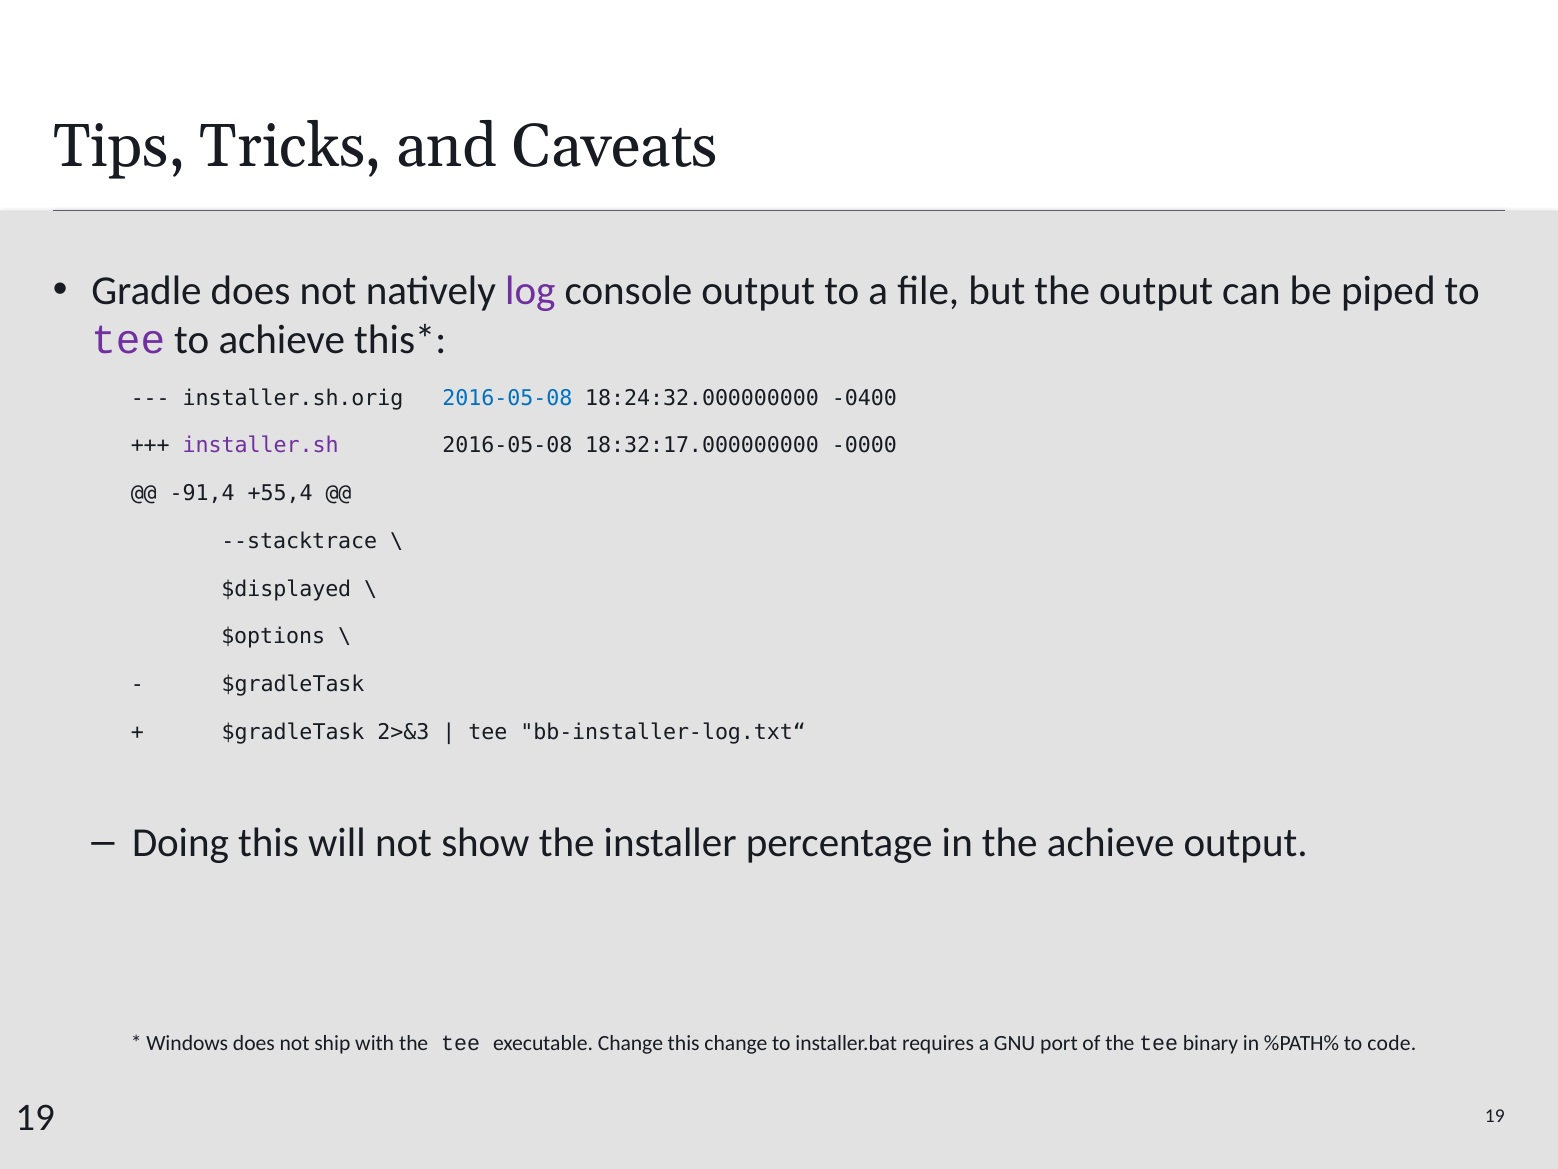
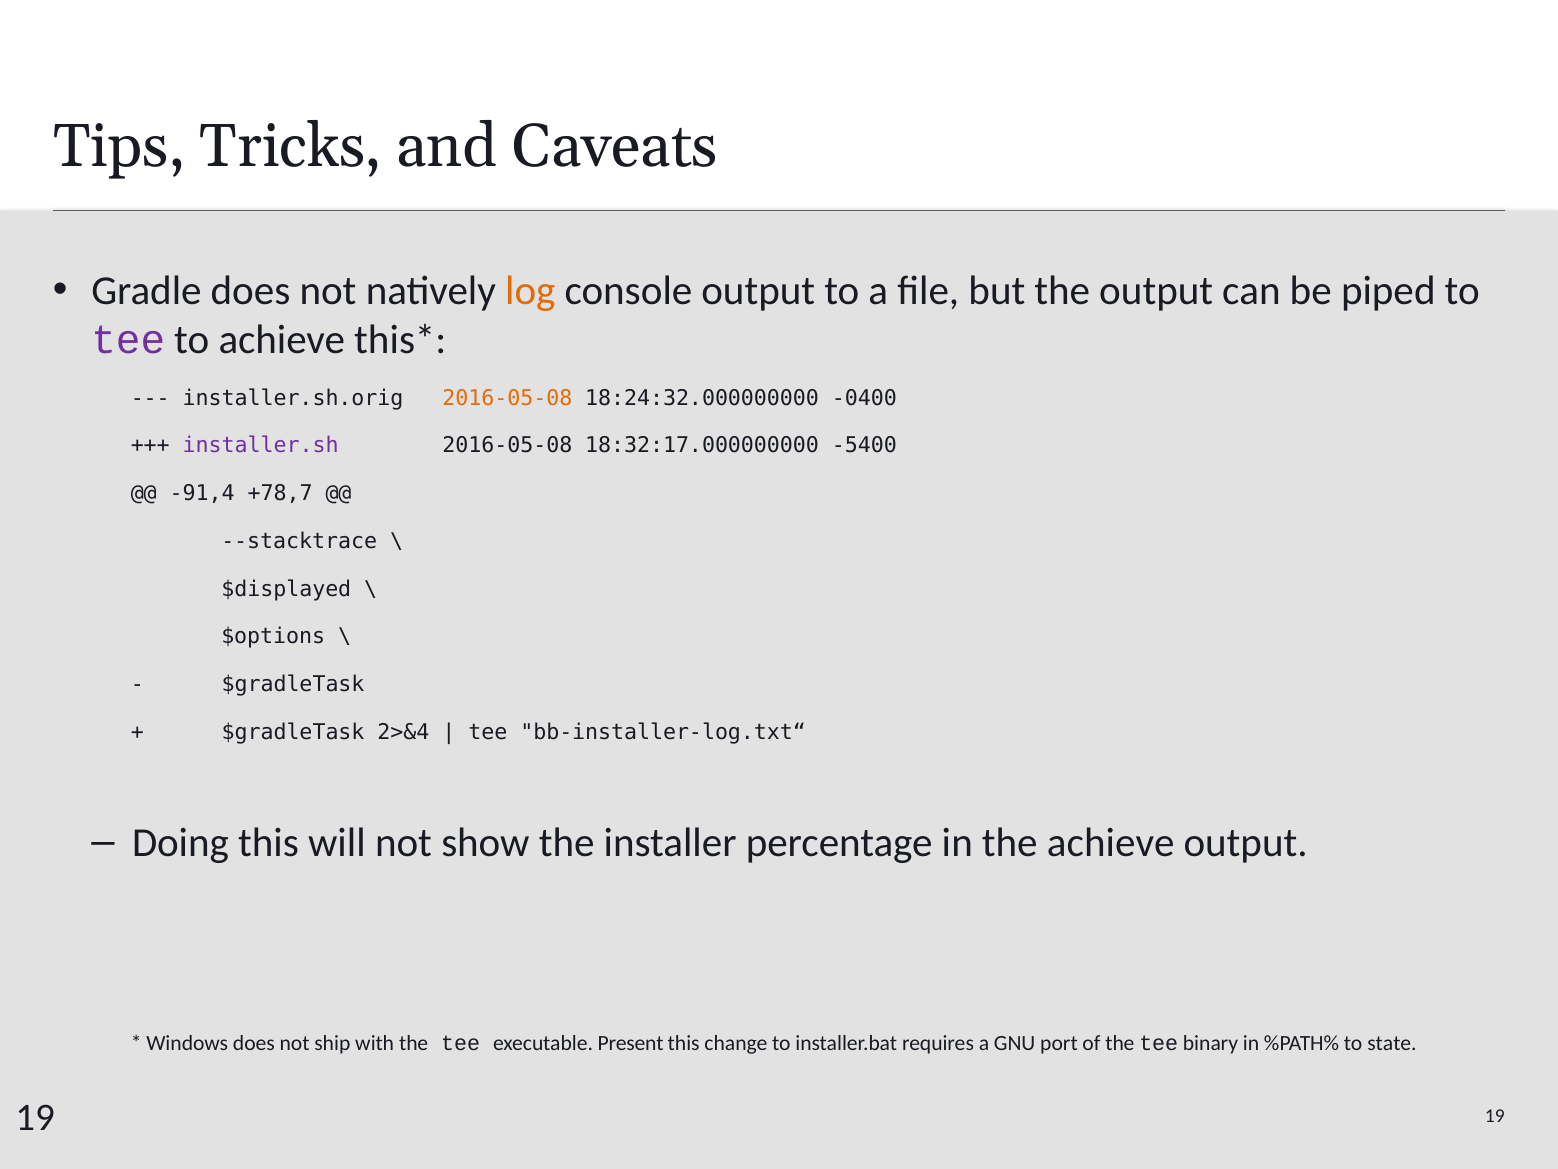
log colour: purple -> orange (530, 291)
2016-05-08 colour: blue -> orange (507, 398)
-0000: -0000 -> -5400 (864, 446)
+55,4: +55,4 -> +78,7 (280, 493)
2>&3: 2>&3 -> 2>&4 (403, 732)
executable Change: Change -> Present (631, 1042)
code: code -> state (1392, 1042)
